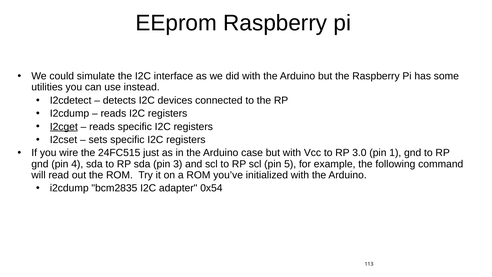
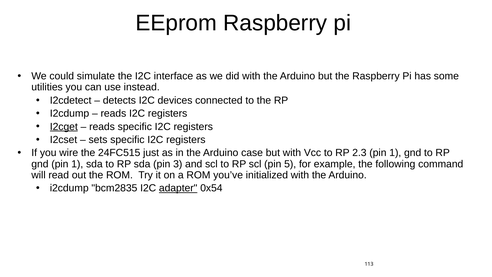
3.0: 3.0 -> 2.3 (359, 153)
gnd pin 4: 4 -> 1 (77, 164)
adapter underline: none -> present (178, 188)
